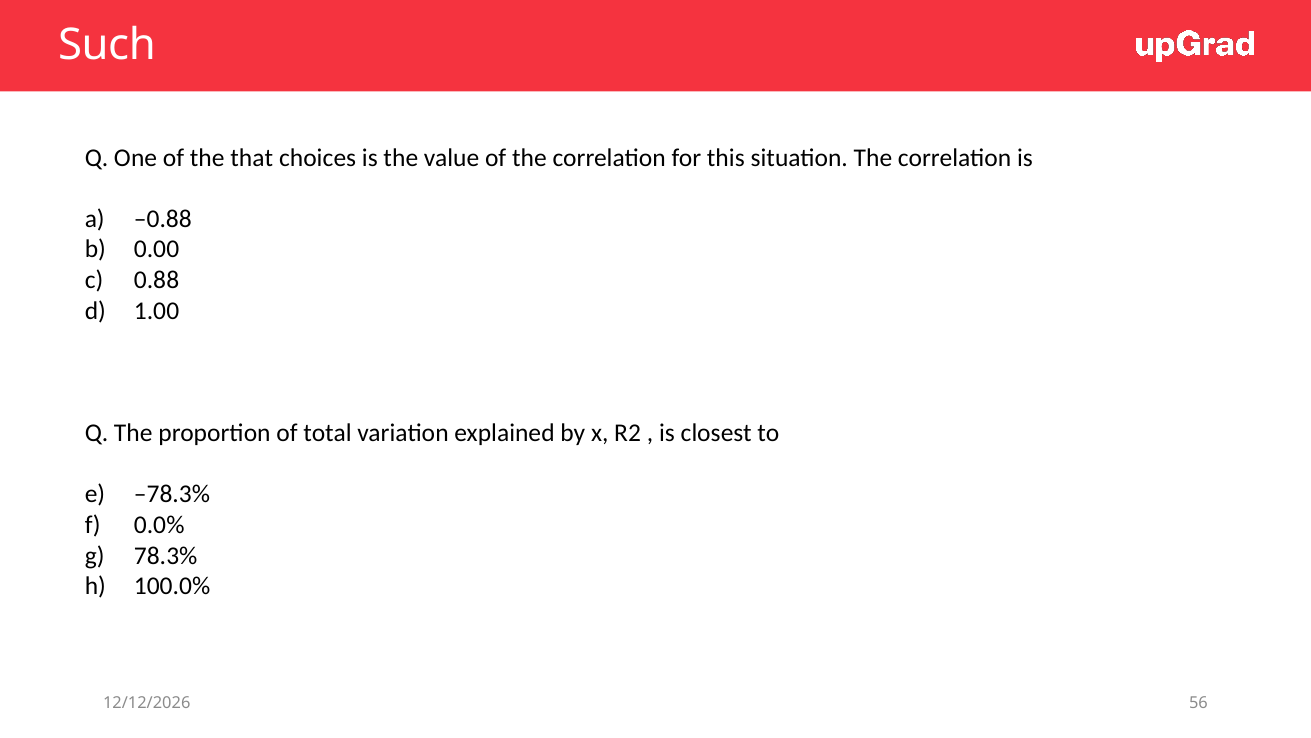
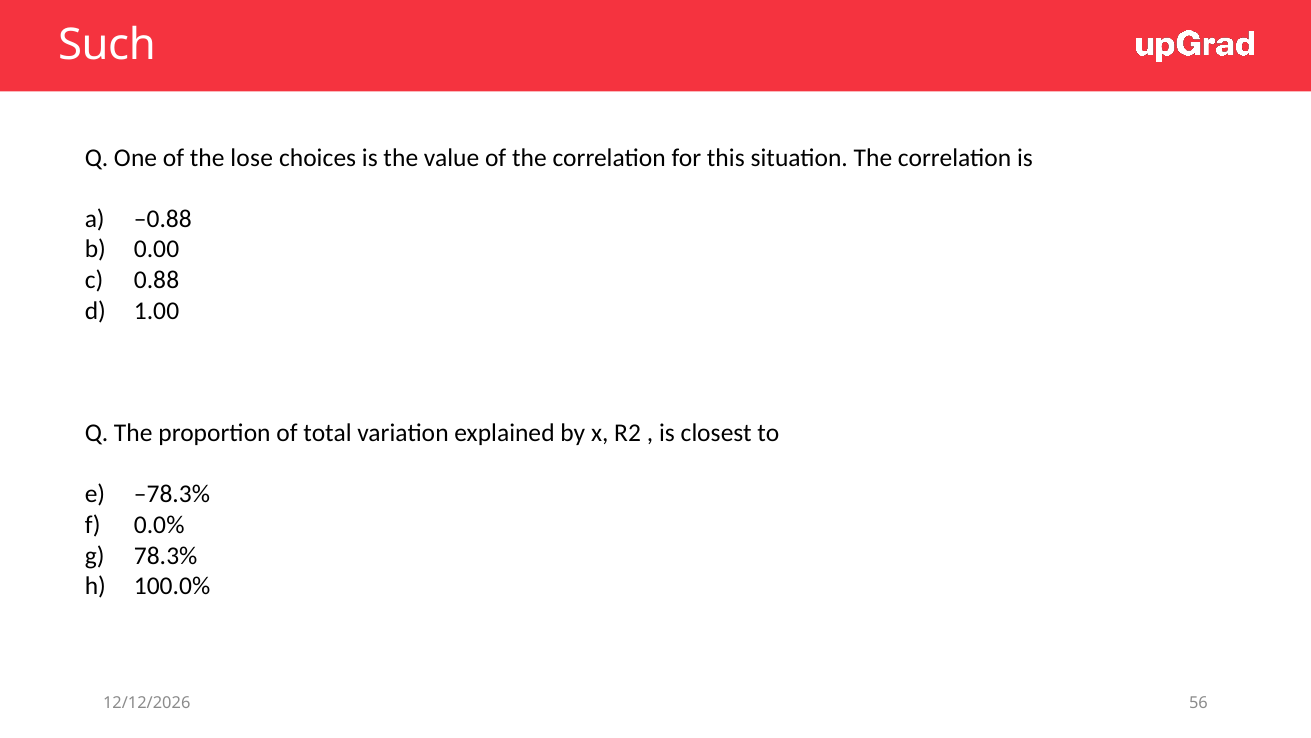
that: that -> lose (252, 158)
